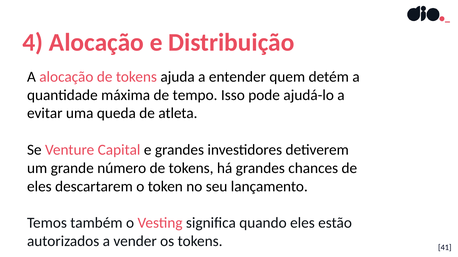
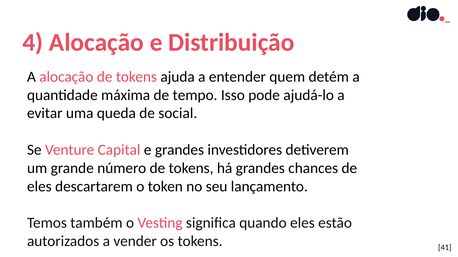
atleta: atleta -> social (178, 114)
